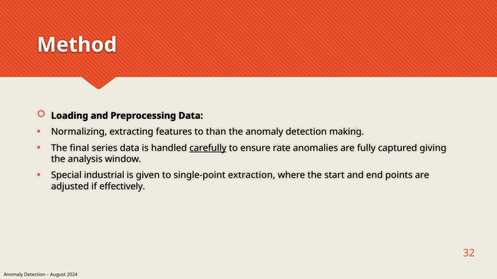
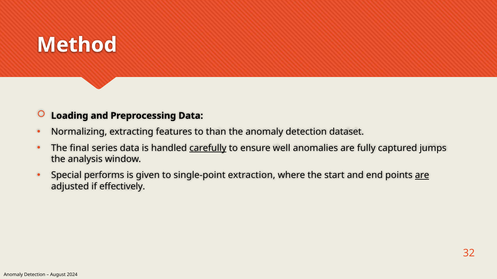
making: making -> dataset (347, 132)
rate: rate -> well (282, 148)
giving: giving -> jumps (433, 148)
industrial: industrial -> performs (104, 176)
are underline: none -> present (422, 176)
